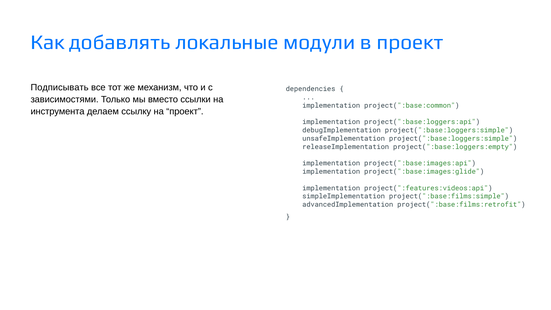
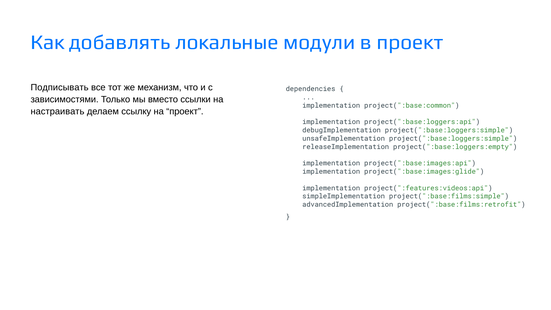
инструмента: инструмента -> настраивать (57, 112)
